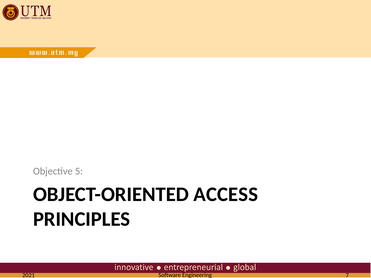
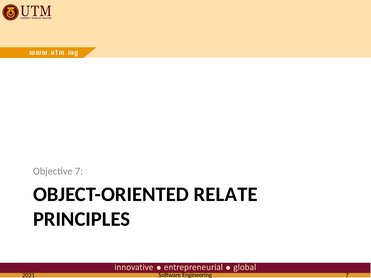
Objective 5: 5 -> 7 (79, 171)
ACCESS: ACCESS -> RELATE (226, 194)
